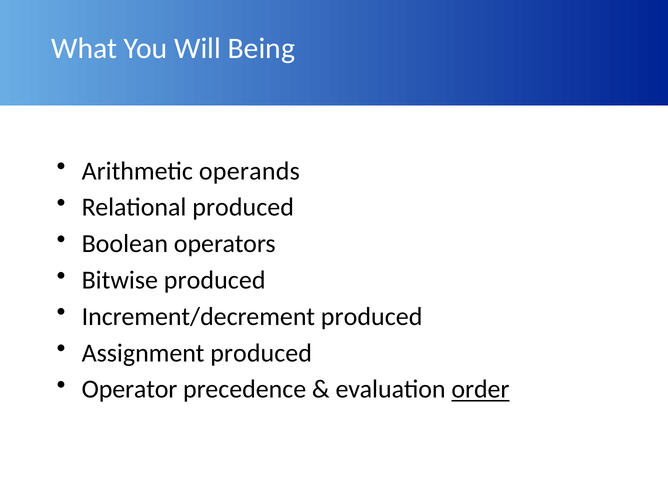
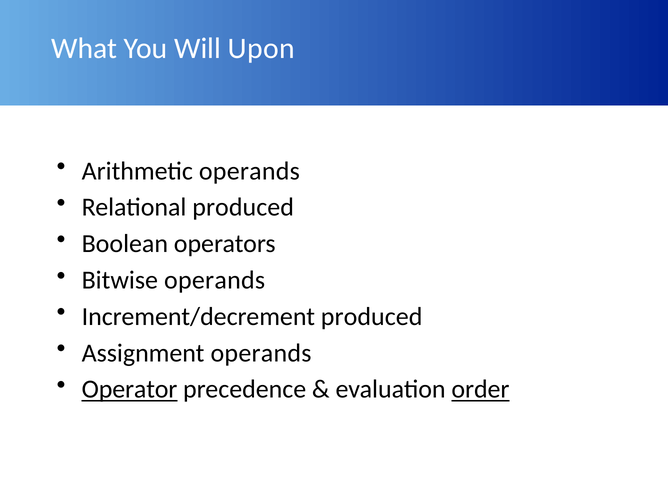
Being: Being -> Upon (261, 48)
Bitwise produced: produced -> operands (215, 280)
Assignment produced: produced -> operands (261, 353)
Operator underline: none -> present (130, 389)
